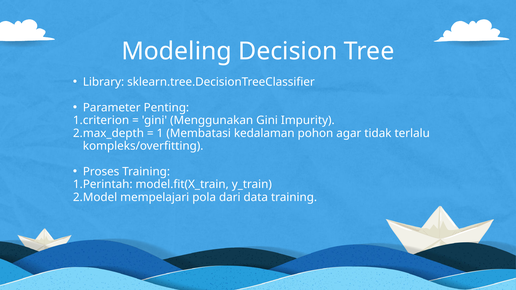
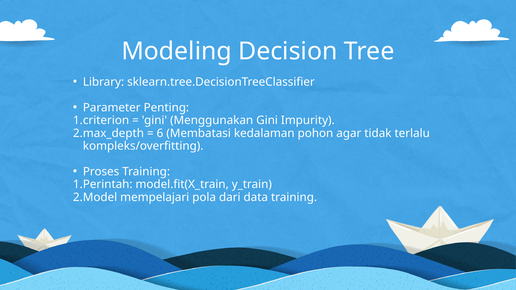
1: 1 -> 6 (160, 133)
